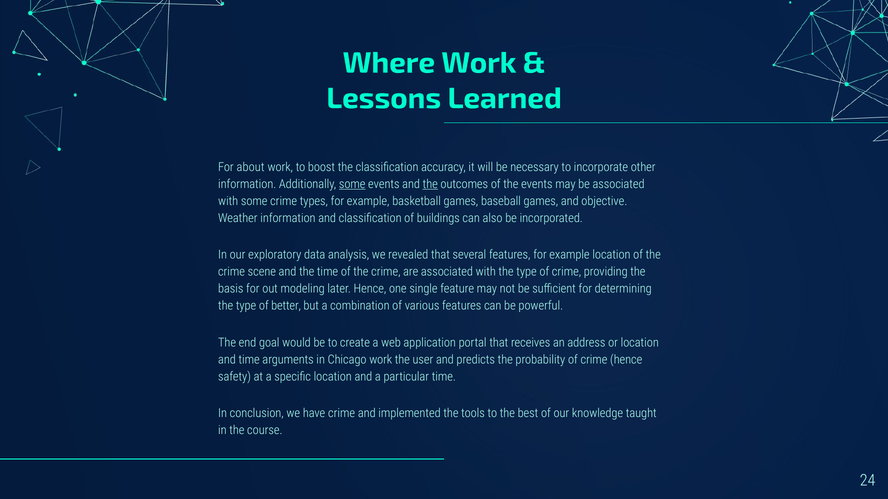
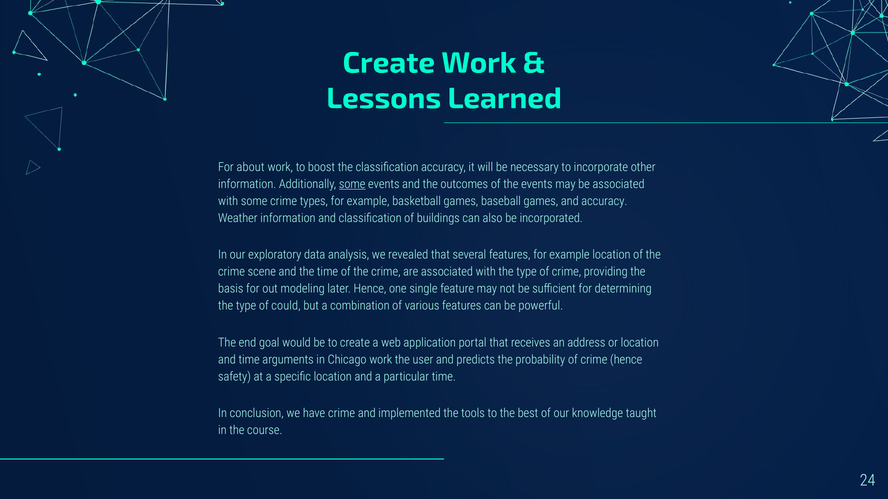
Where: Where -> Create (389, 63)
the underline: present -> none (430, 184)
and objective: objective -> accuracy (604, 201)
better: better -> could (286, 306)
